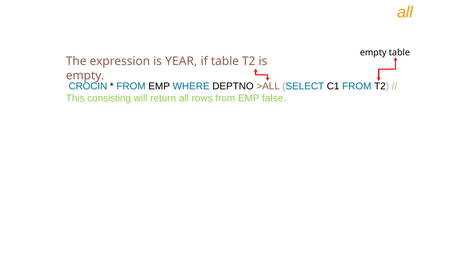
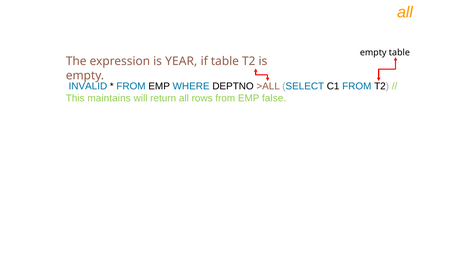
CROCIN: CROCIN -> INVALID (88, 86)
consisting: consisting -> maintains (109, 98)
